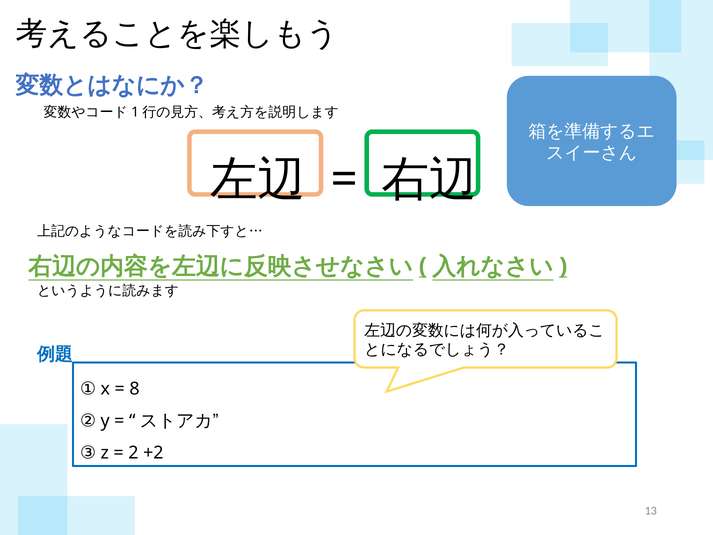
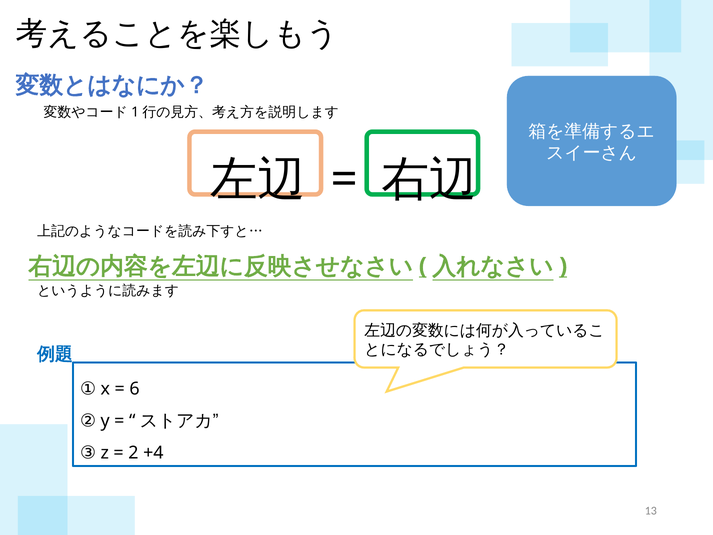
8: 8 -> 6 (134, 389)
+2: +2 -> +4 (153, 453)
